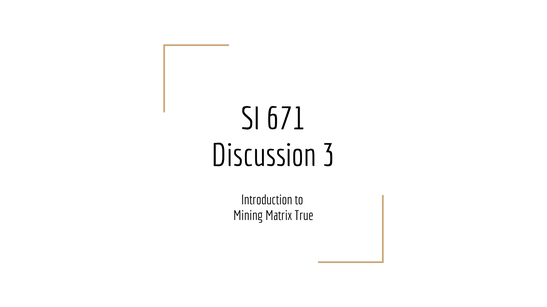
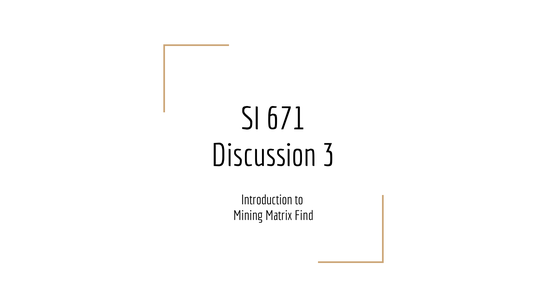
True: True -> Find (304, 216)
